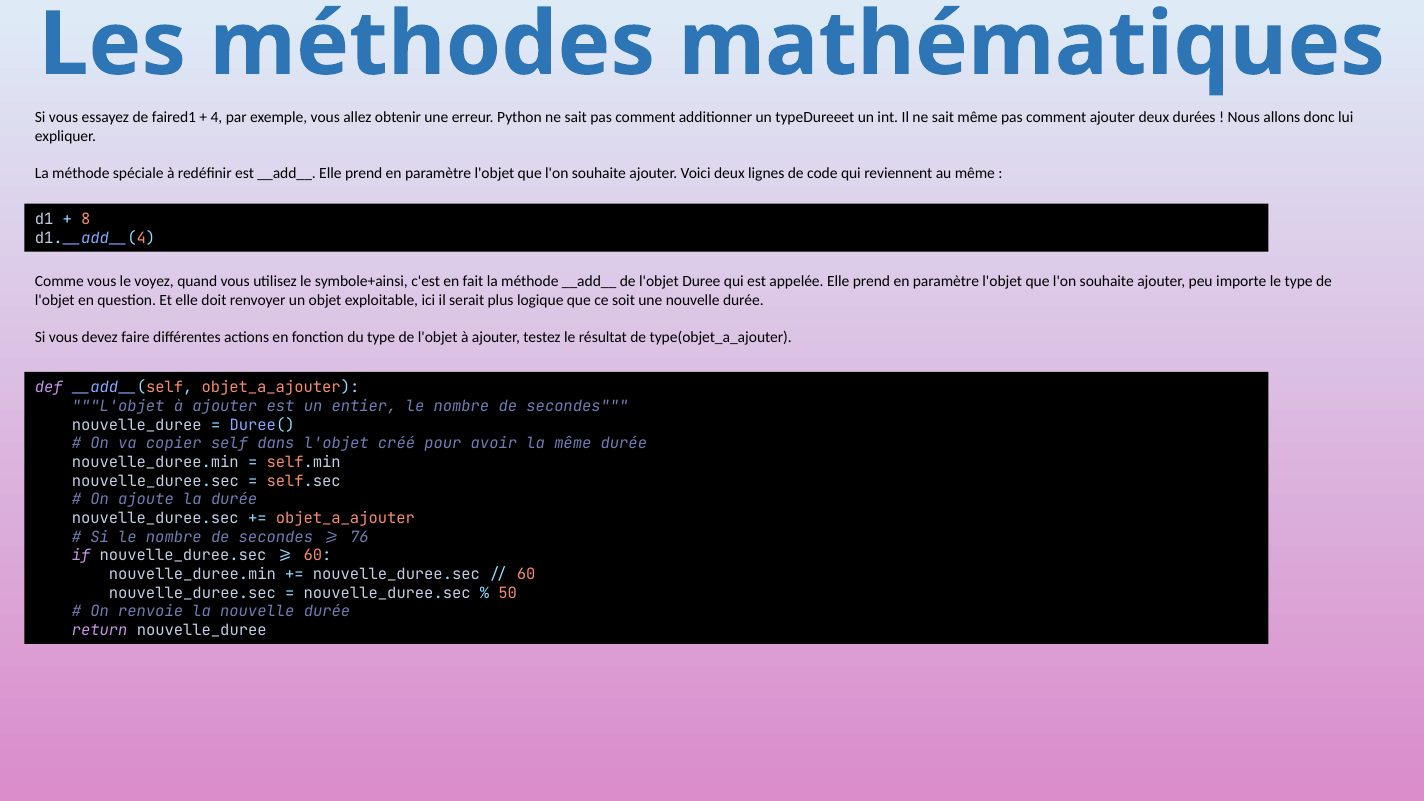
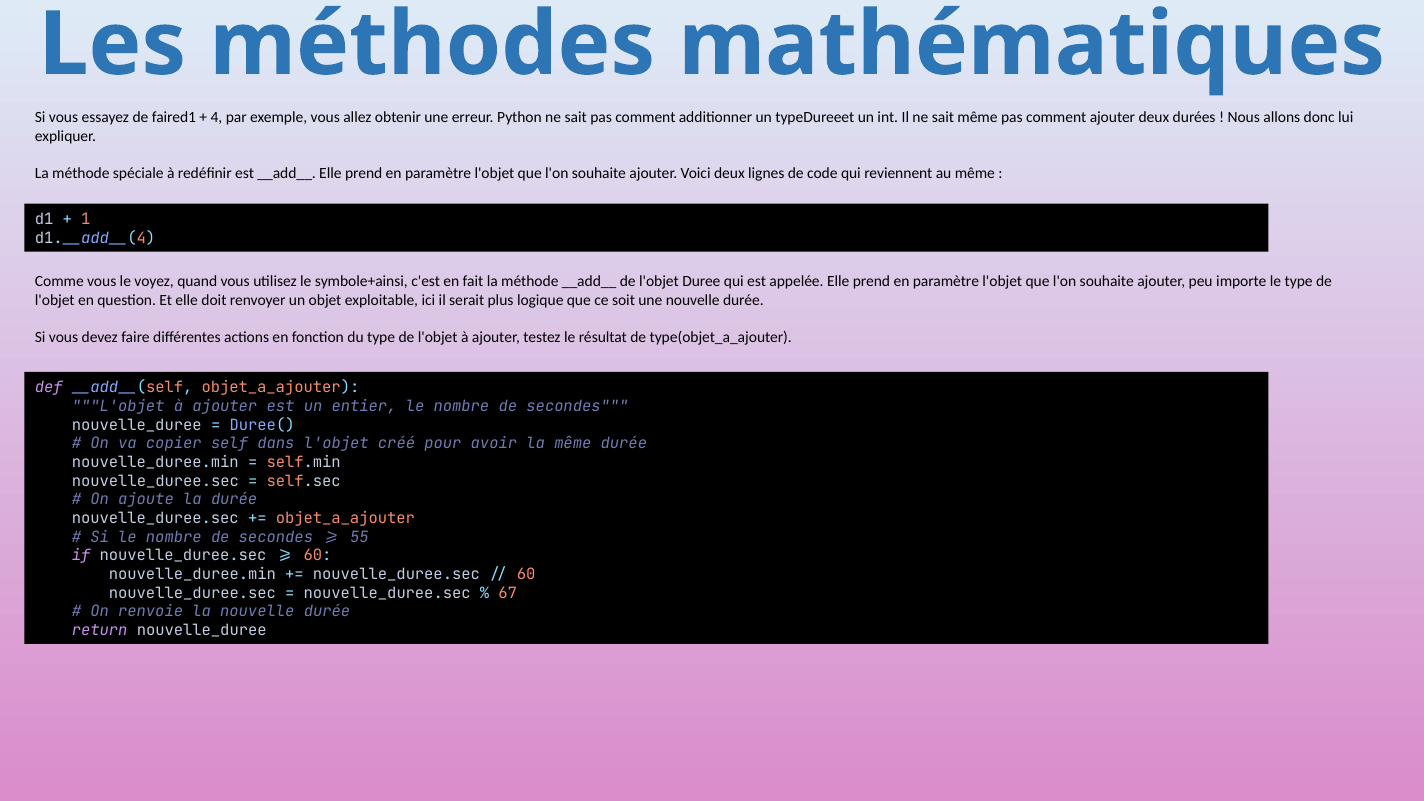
8: 8 -> 1 (86, 219)
76: 76 -> 55 (359, 537)
50: 50 -> 67 (508, 593)
